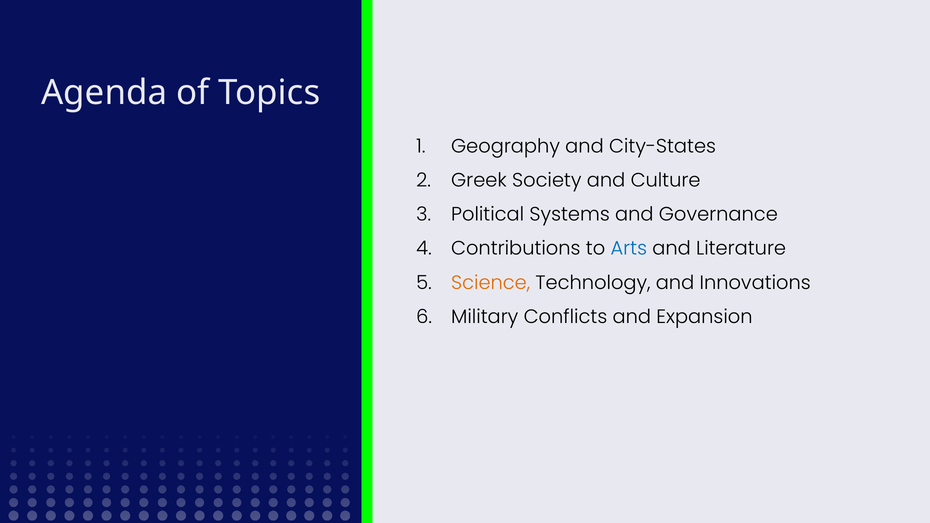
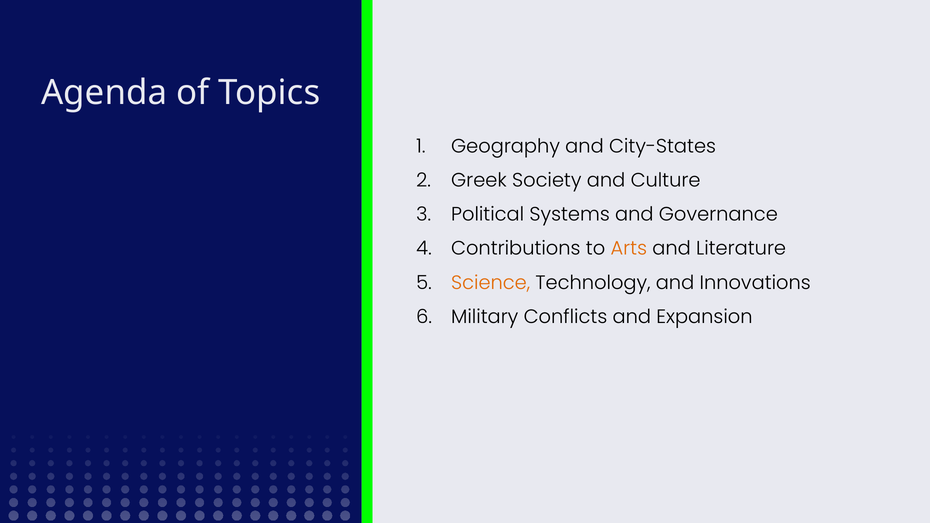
Arts colour: blue -> orange (629, 249)
